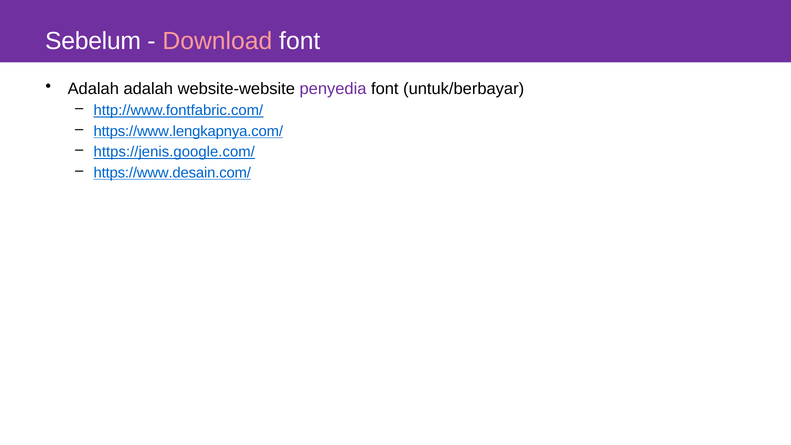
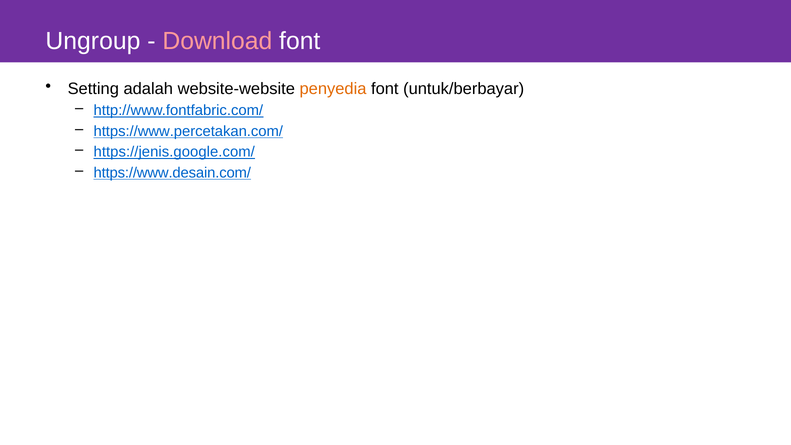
Sebelum: Sebelum -> Ungroup (93, 41)
Adalah: Adalah -> Setting (93, 89)
penyedia colour: purple -> orange (333, 89)
https://www.lengkapnya.com/: https://www.lengkapnya.com/ -> https://www.percetakan.com/ (188, 131)
